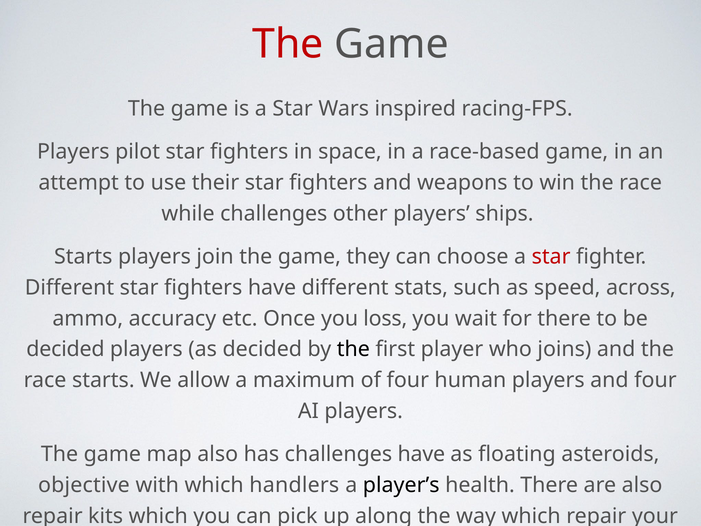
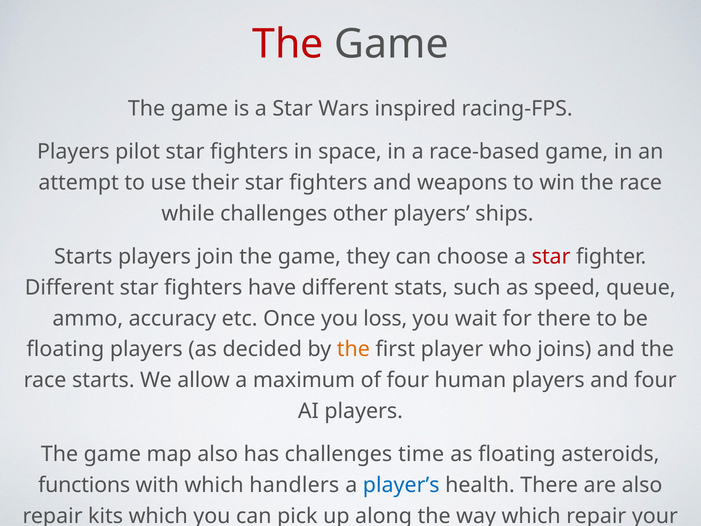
across: across -> queue (641, 287)
decided: decided -> floating (65, 349)
the colour: black -> orange (353, 349)
challenges have: have -> time (421, 454)
objective: objective -> functions (84, 485)
player’s colour: black -> blue (401, 485)
